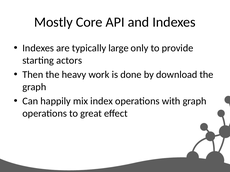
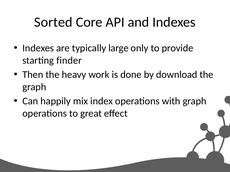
Mostly: Mostly -> Sorted (53, 22)
actors: actors -> finder (69, 61)
